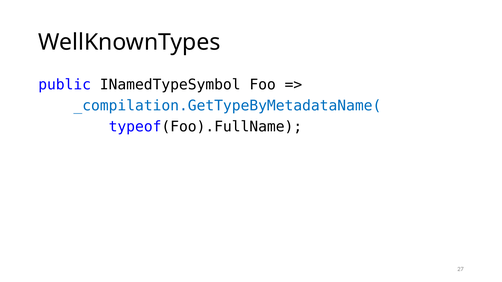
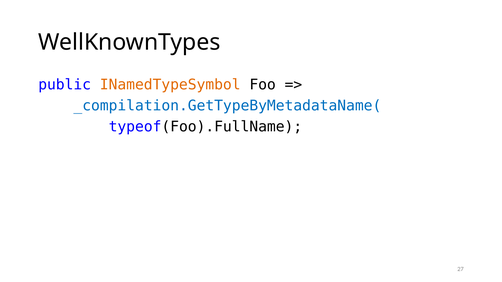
INamedTypeSymbol colour: black -> orange (170, 85)
